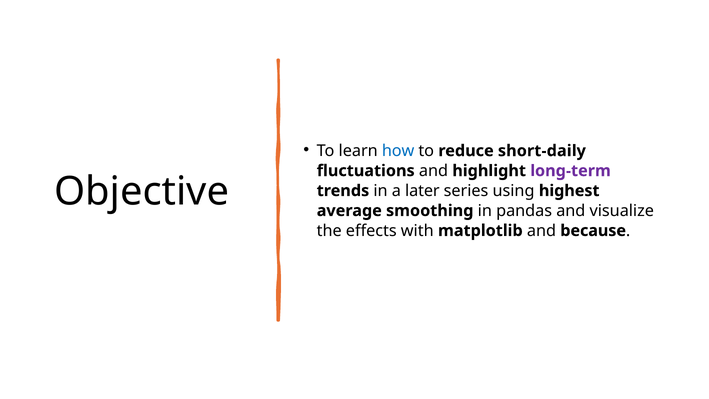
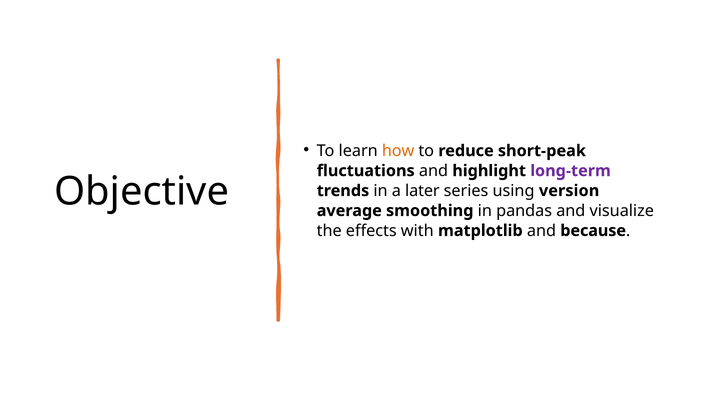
how colour: blue -> orange (398, 151)
short-daily: short-daily -> short-peak (542, 151)
highest: highest -> version (569, 191)
